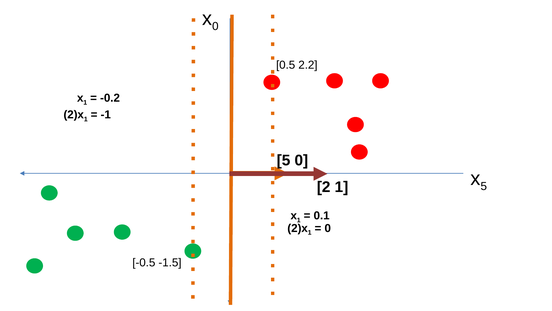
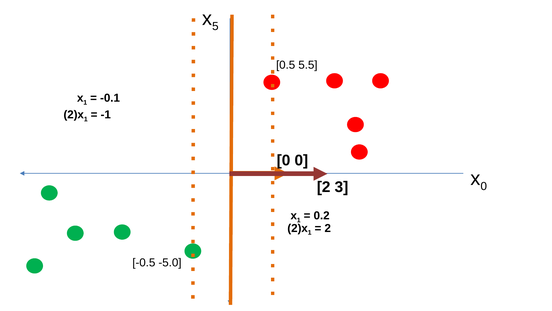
0: 0 -> 5 (215, 26)
2.2: 2.2 -> 5.5 (308, 65)
-0.2: -0.2 -> -0.1 (110, 98)
5: 5 -> 0 (283, 160)
5: 5 -> 0 (484, 186)
2 1: 1 -> 3 (341, 187)
0.1: 0.1 -> 0.2 (322, 215)
0: 0 -> 2 (328, 228)
-1.5: -1.5 -> -5.0 (170, 262)
